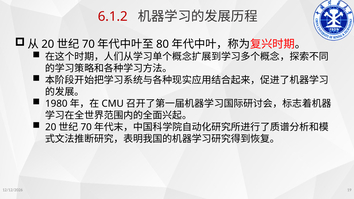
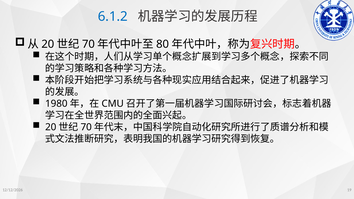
6.1.2 colour: red -> blue (113, 17)
